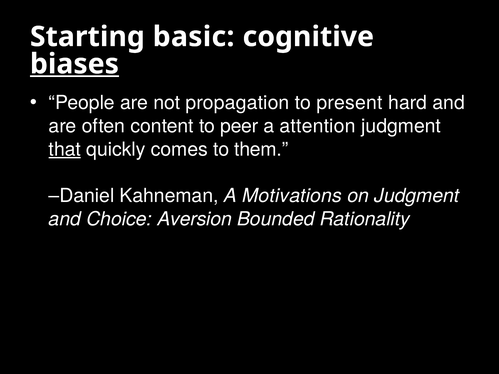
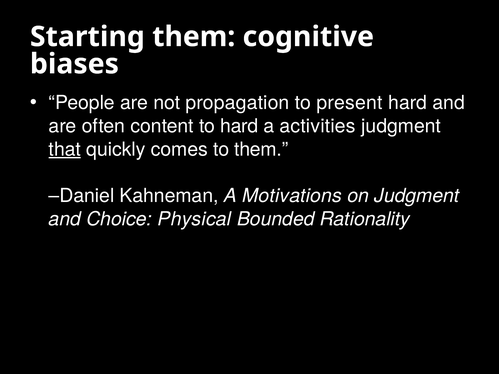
Starting basic: basic -> them (194, 37)
biases underline: present -> none (74, 64)
to peer: peer -> hard (239, 126)
attention: attention -> activities (318, 126)
Aversion: Aversion -> Physical (194, 219)
